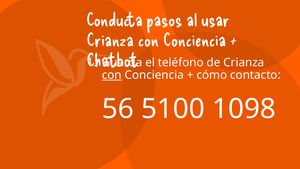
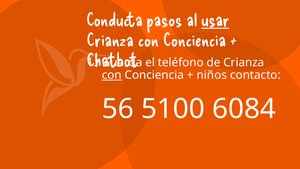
usar underline: none -> present (215, 20)
cómo: cómo -> niños (212, 75)
1098: 1098 -> 6084 (244, 109)
